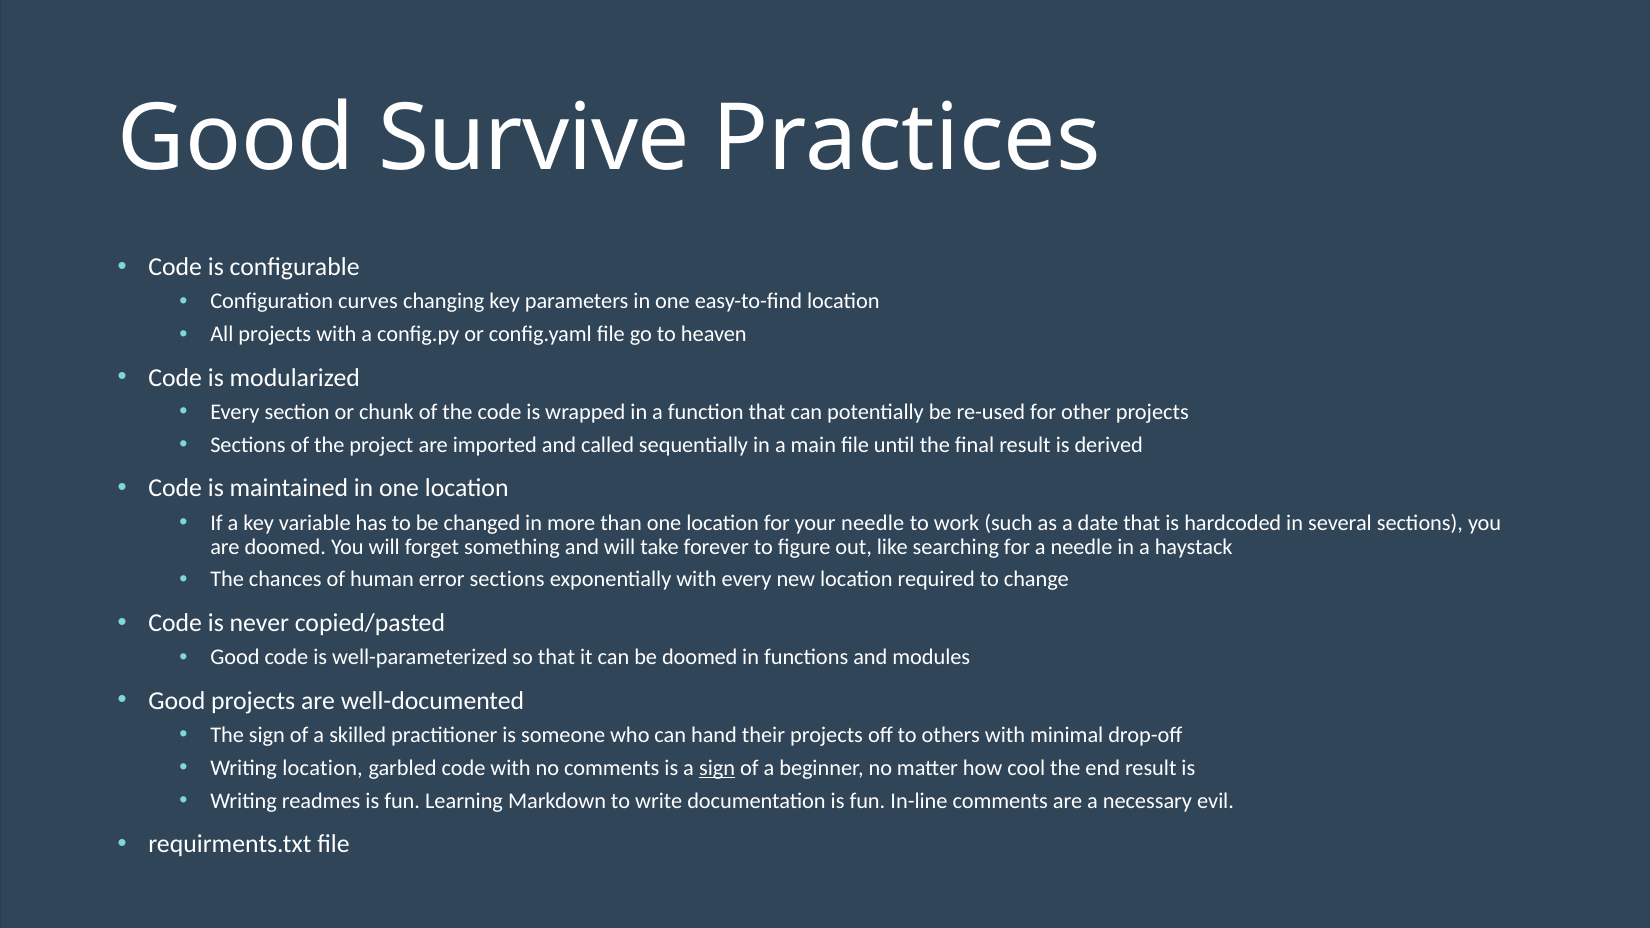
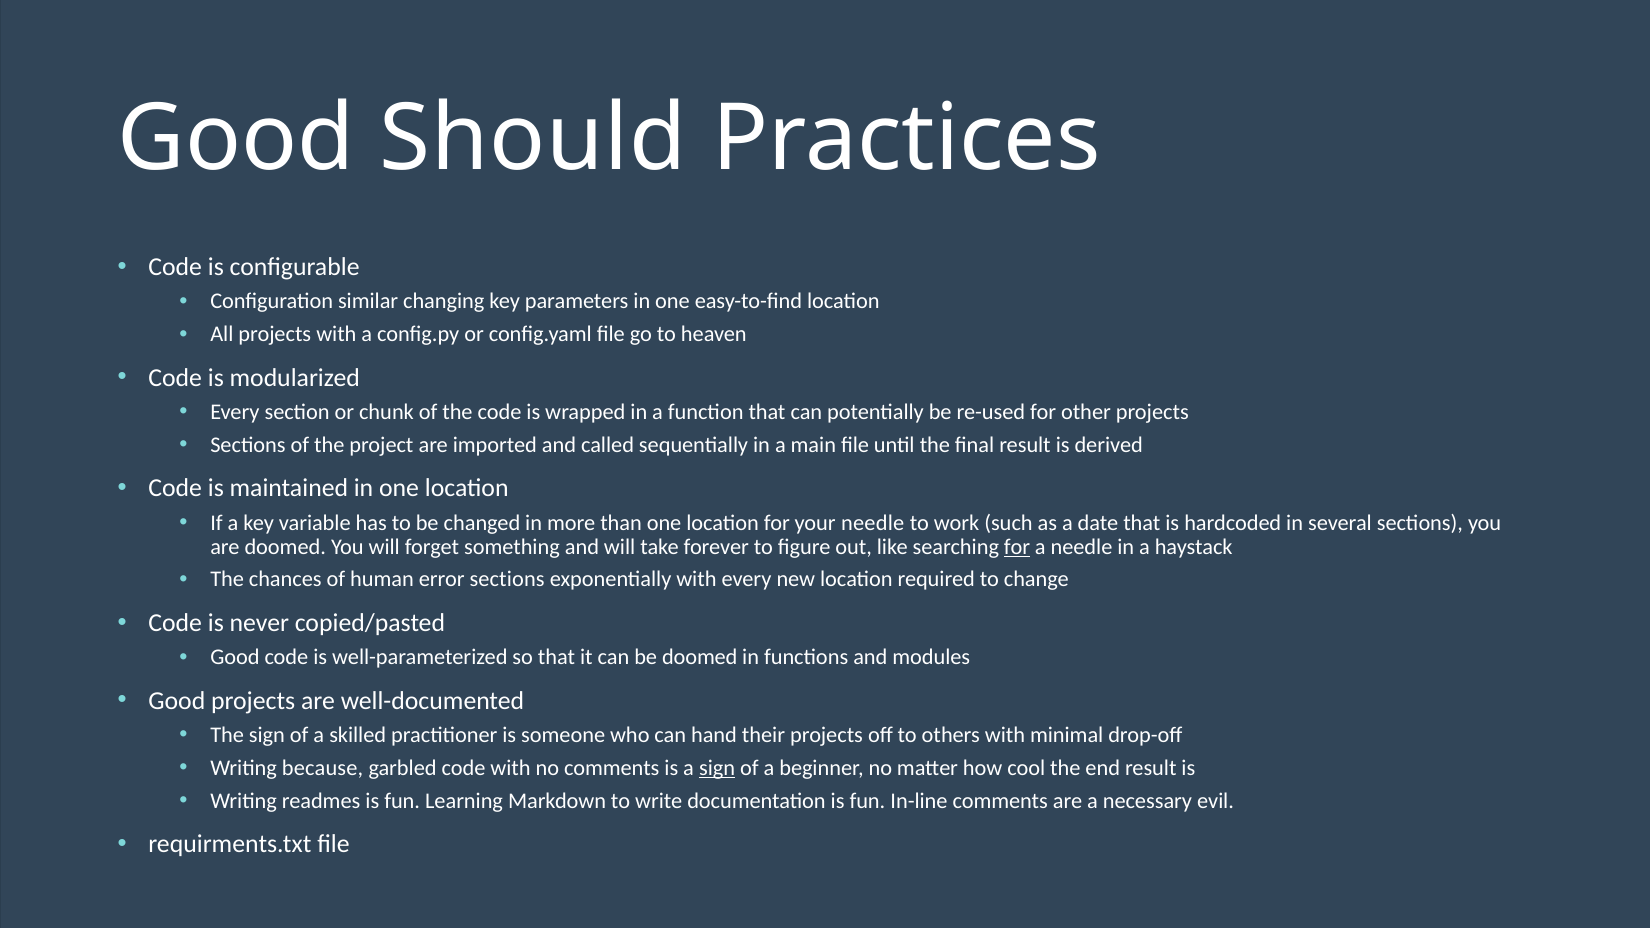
Survive: Survive -> Should (533, 139)
curves: curves -> similar (368, 302)
for underline: none -> present (1017, 547)
Writing location: location -> because (323, 768)
